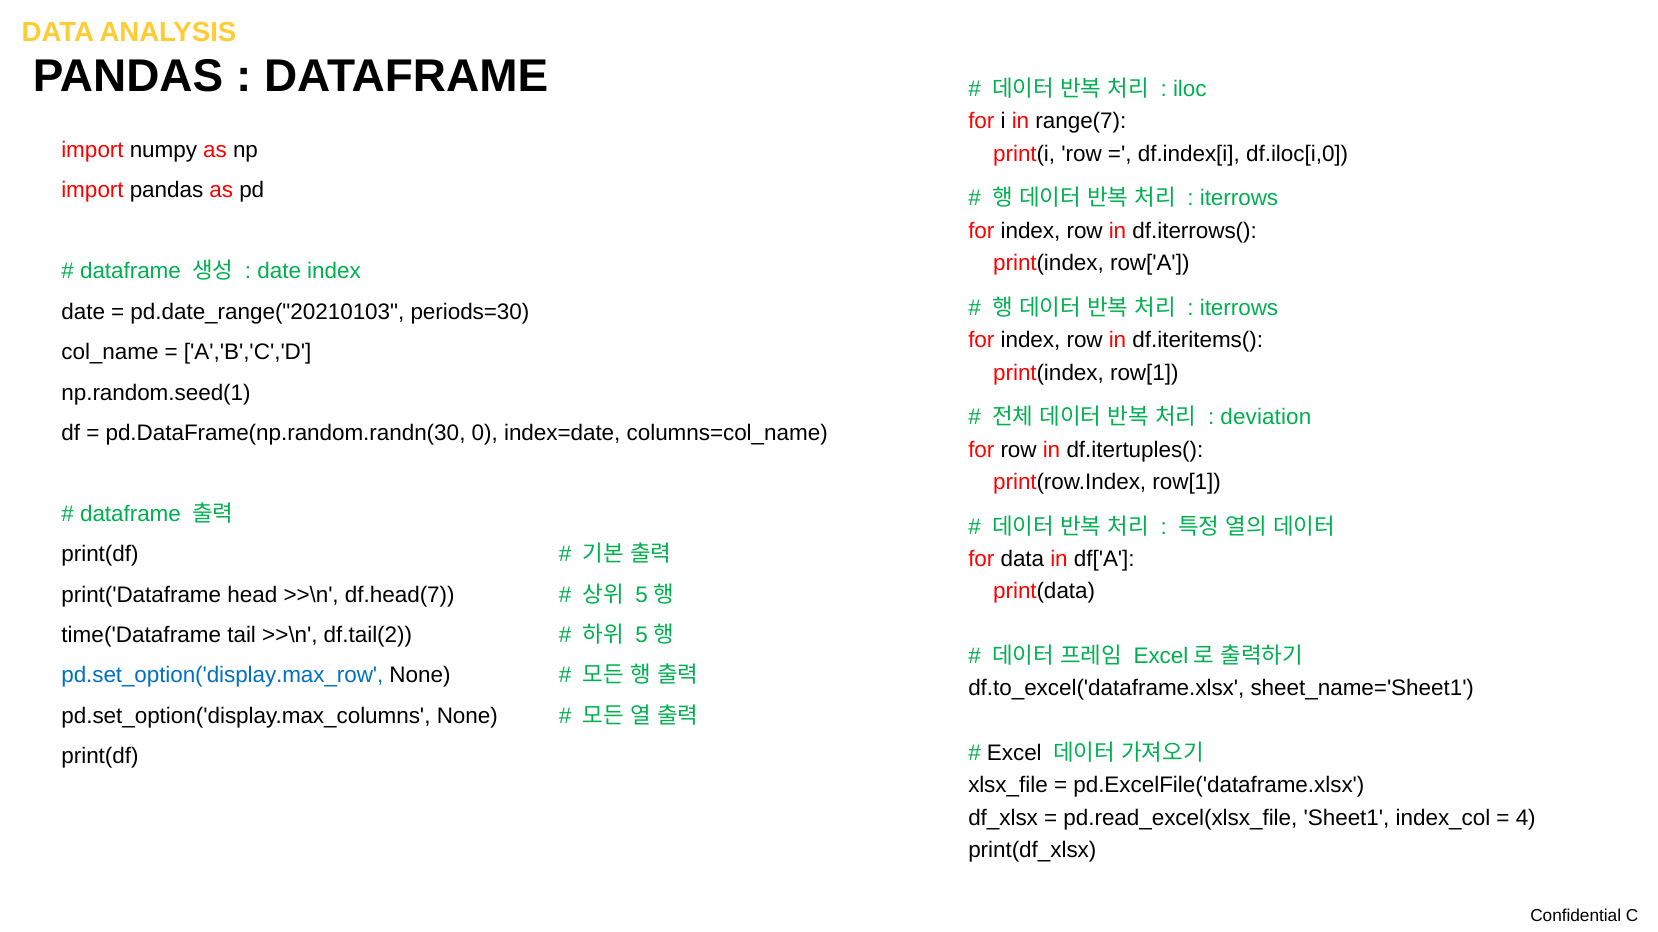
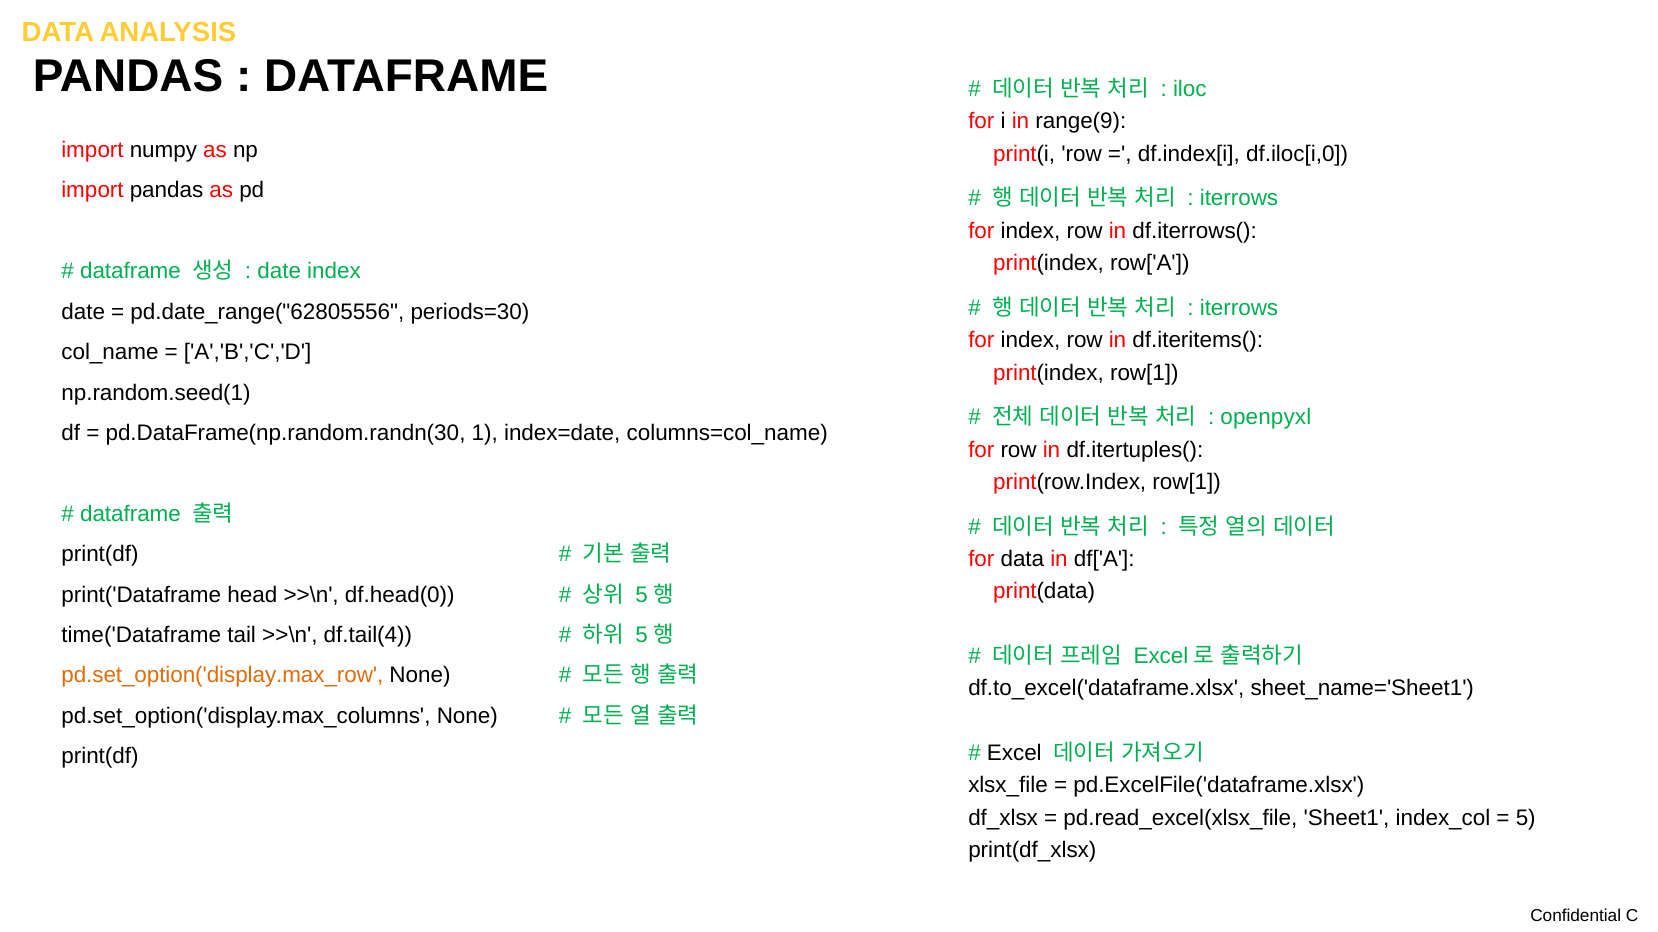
range(7: range(7 -> range(9 (1081, 122)
pd.date_range("20210103: pd.date_range("20210103 -> pd.date_range("62805556 (267, 312)
deviation: deviation -> openpyxl (1266, 418)
0: 0 -> 1 (485, 433)
df.head(7: df.head(7 -> df.head(0 (400, 595)
df.tail(2: df.tail(2 -> df.tail(4 (368, 636)
pd.set_option('display.max_row colour: blue -> orange (222, 676)
4: 4 -> 5 (1526, 818)
